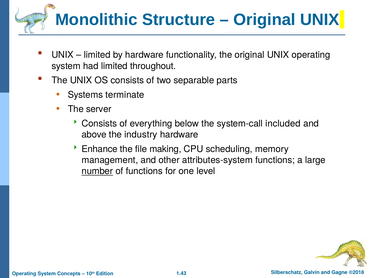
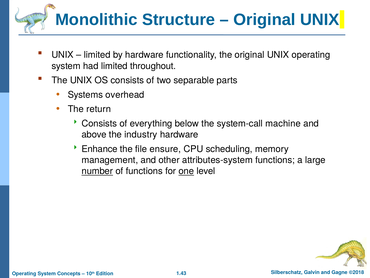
terminate: terminate -> overhead (125, 95)
server: server -> return (99, 109)
included: included -> machine (283, 123)
making: making -> ensure (165, 149)
one underline: none -> present (186, 171)
